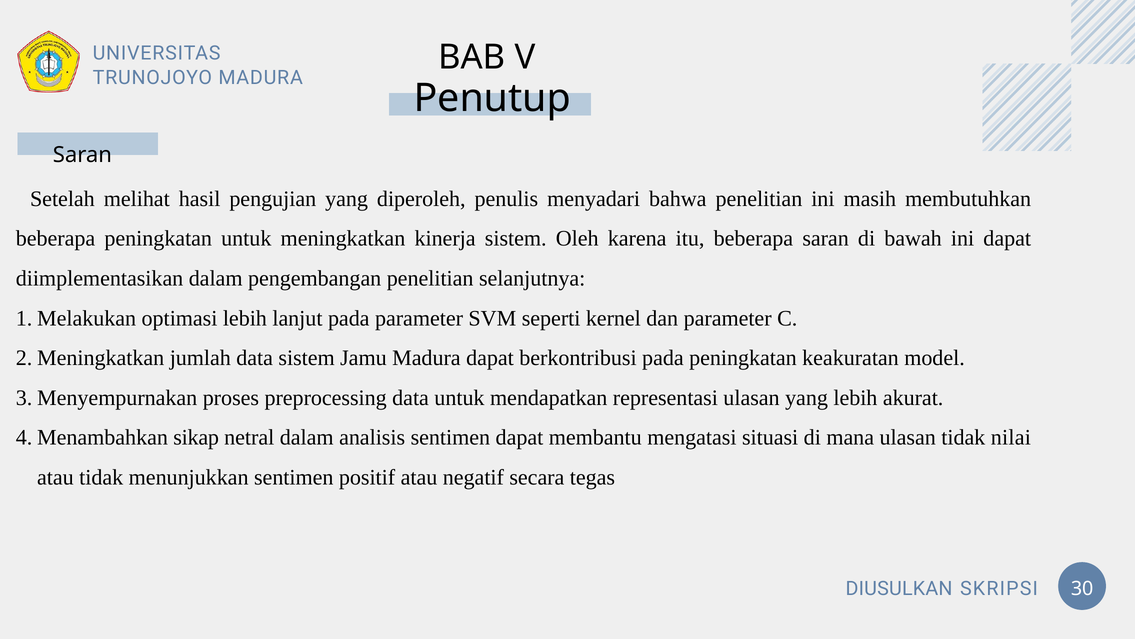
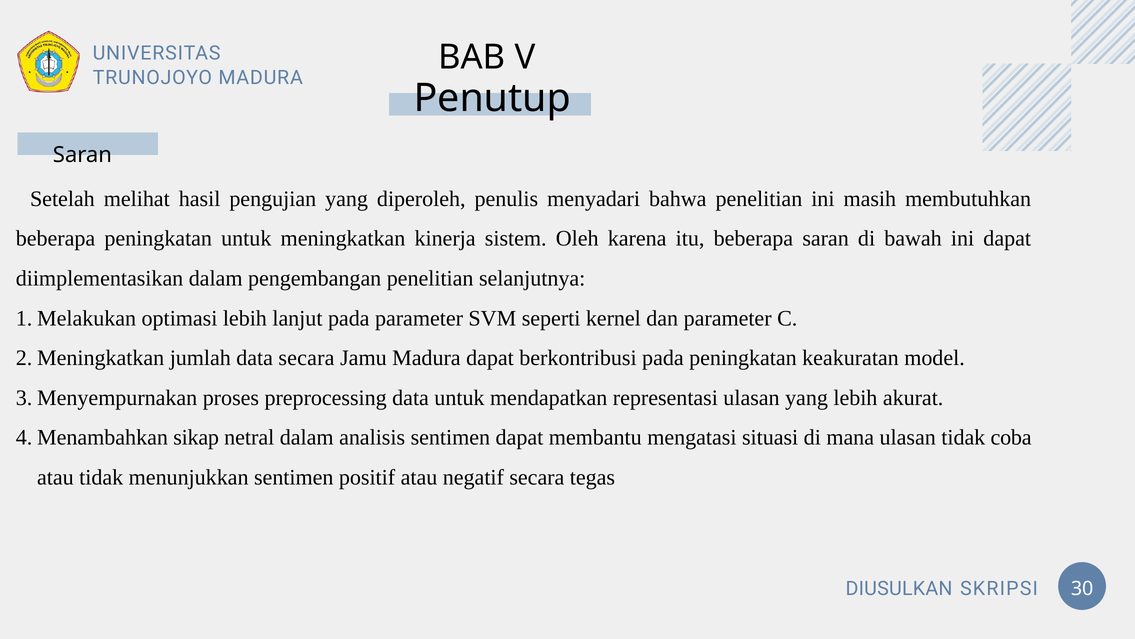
data sistem: sistem -> secara (306, 358)
nilai: nilai -> coba (1011, 437)
